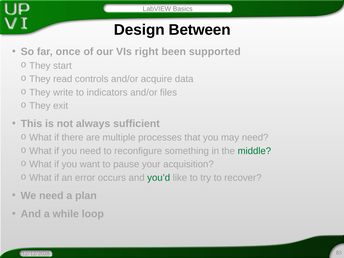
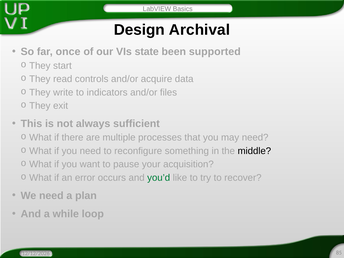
Between: Between -> Archival (200, 30)
right: right -> state (147, 52)
middle colour: green -> black (254, 151)
